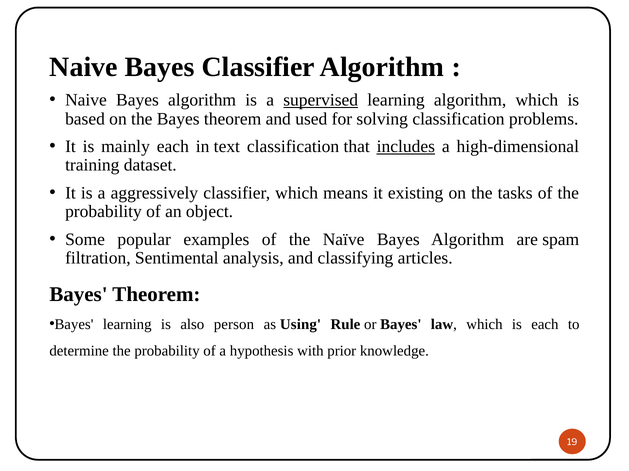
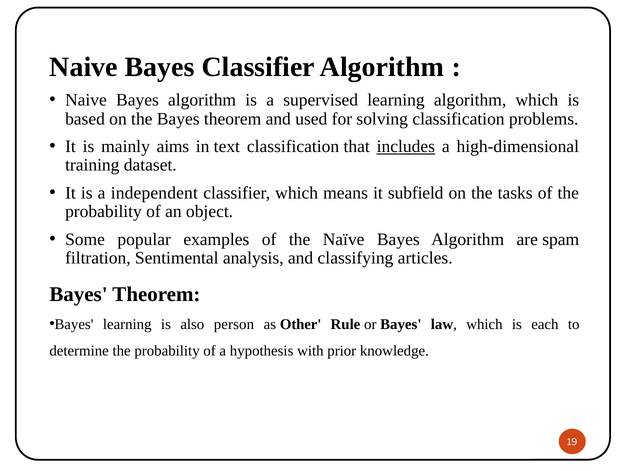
supervised underline: present -> none (321, 100)
mainly each: each -> aims (173, 147)
aggressively: aggressively -> independent (154, 193)
existing: existing -> subfield (416, 193)
Using: Using -> Other (301, 325)
